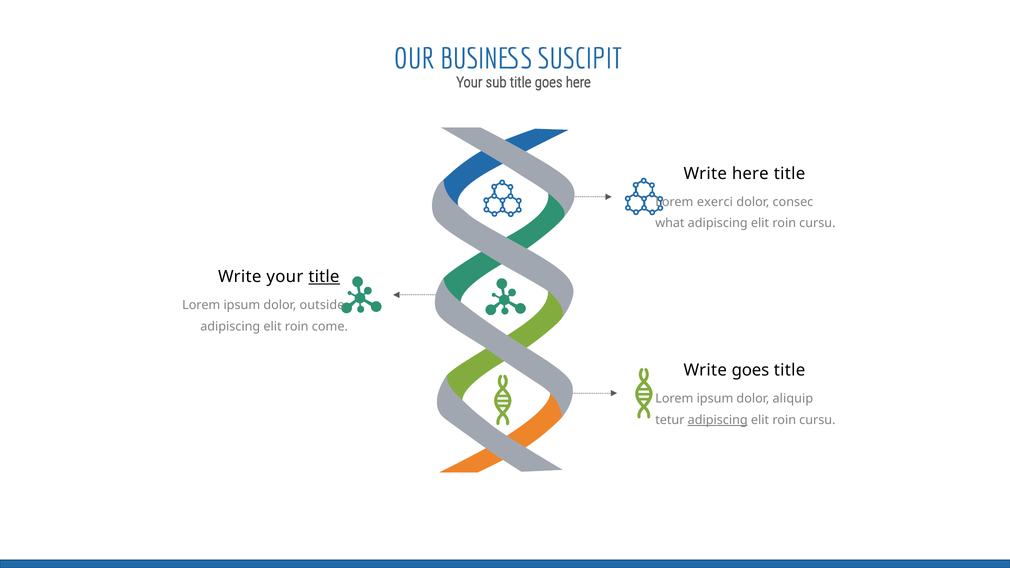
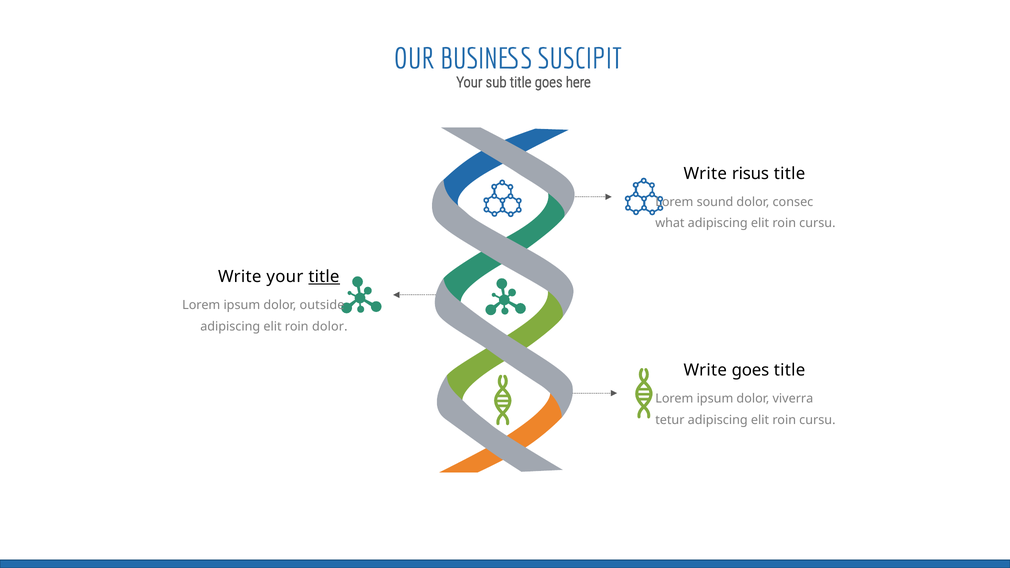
Write here: here -> risus (750, 174)
exerci: exerci -> sound (715, 202)
roin come: come -> dolor (330, 327)
aliquip: aliquip -> viverra (793, 399)
adipiscing underline: present -> none (718, 420)
